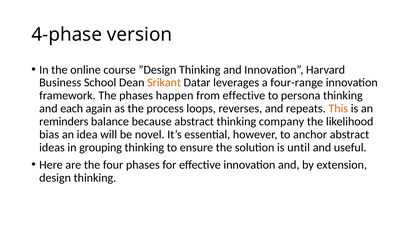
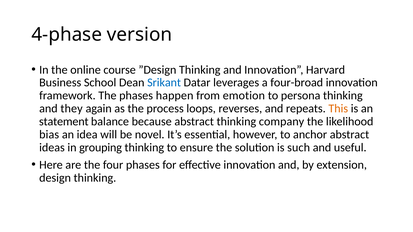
Srikant colour: orange -> blue (164, 83)
four-range: four-range -> four-broad (297, 83)
from effective: effective -> emotion (244, 96)
each: each -> they (72, 109)
reminders: reminders -> statement (64, 122)
until: until -> such (299, 148)
